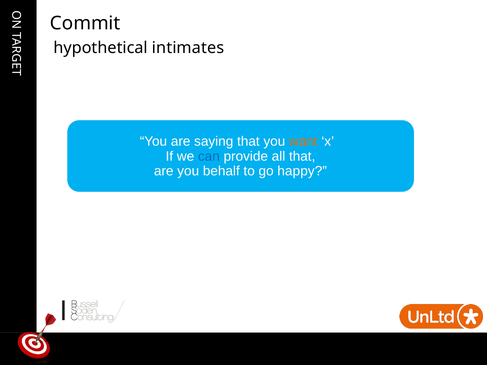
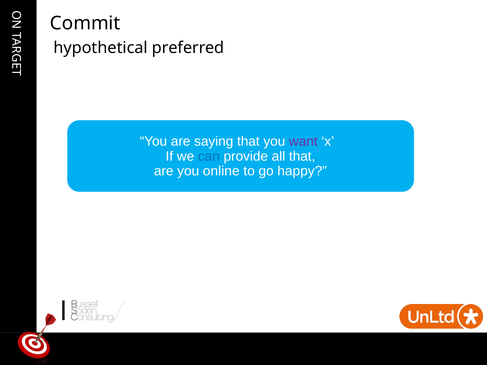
intimates: intimates -> preferred (188, 48)
want colour: orange -> purple (303, 141)
behalf: behalf -> online (221, 171)
